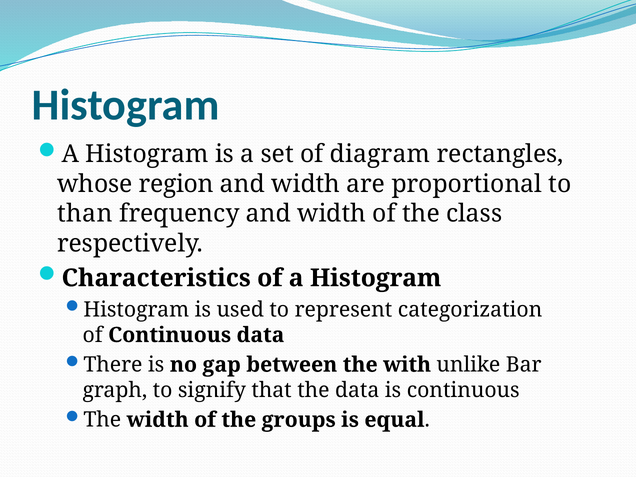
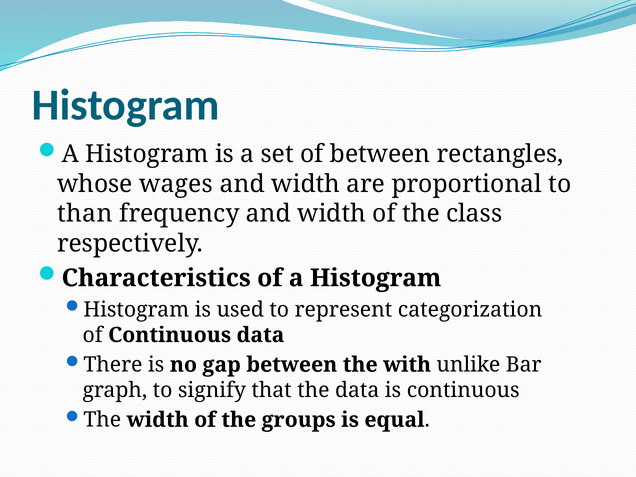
of diagram: diagram -> between (380, 154)
region: region -> wages (176, 184)
